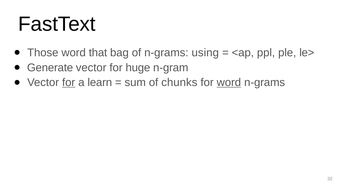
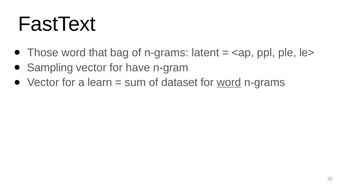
using: using -> latent (205, 53)
Generate: Generate -> Sampling (50, 68)
huge: huge -> have (138, 68)
for underline: present -> none (69, 83)
chunks: chunks -> dataset (179, 83)
